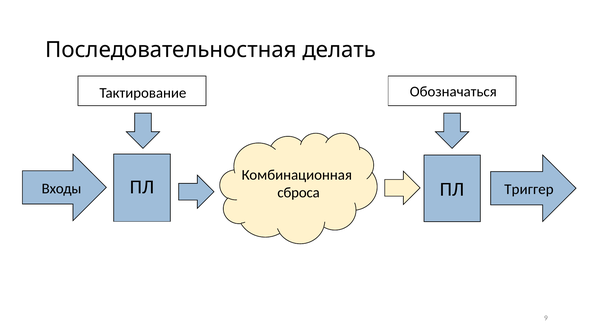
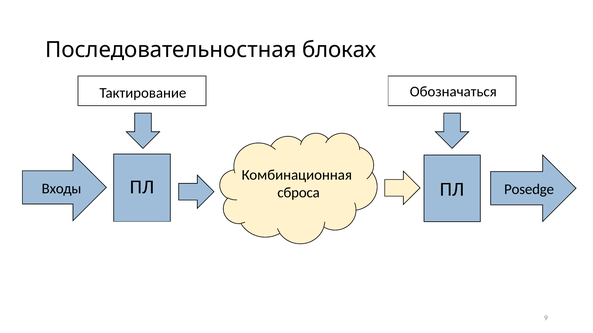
делать: делать -> блоках (339, 50)
Триггер: Триггер -> Posedge (529, 189)
